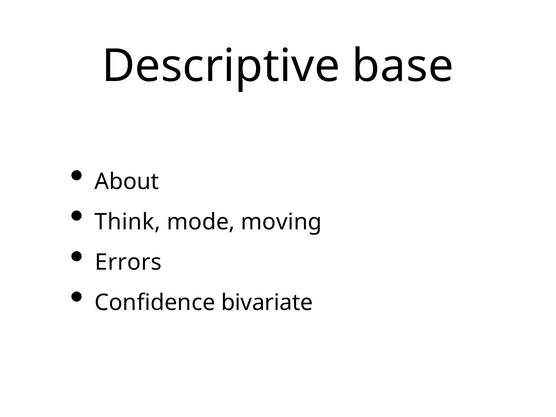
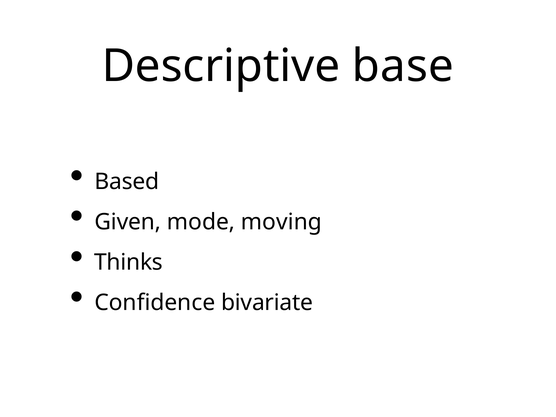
About: About -> Based (127, 182)
Think: Think -> Given (128, 222)
Errors: Errors -> Thinks (129, 262)
